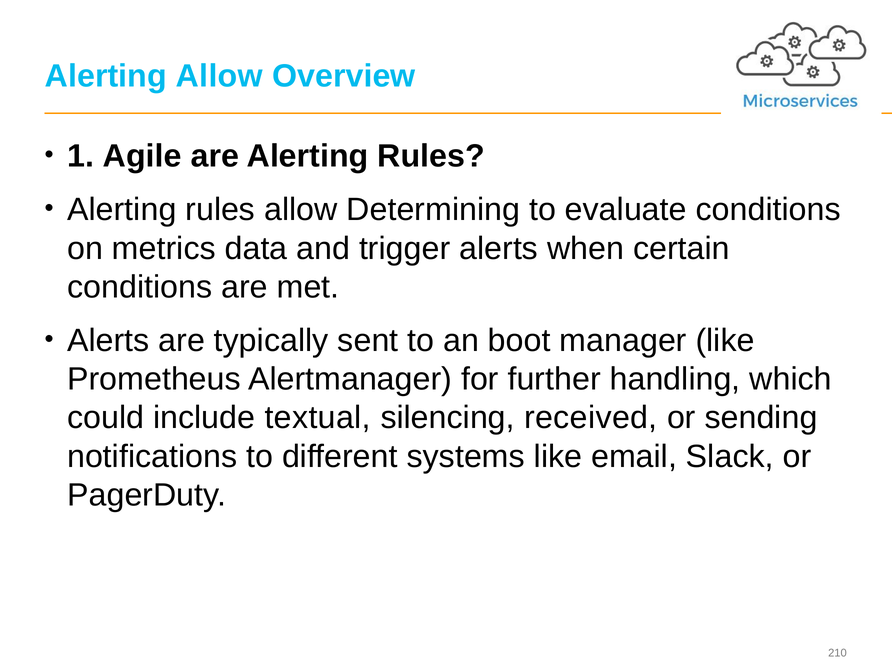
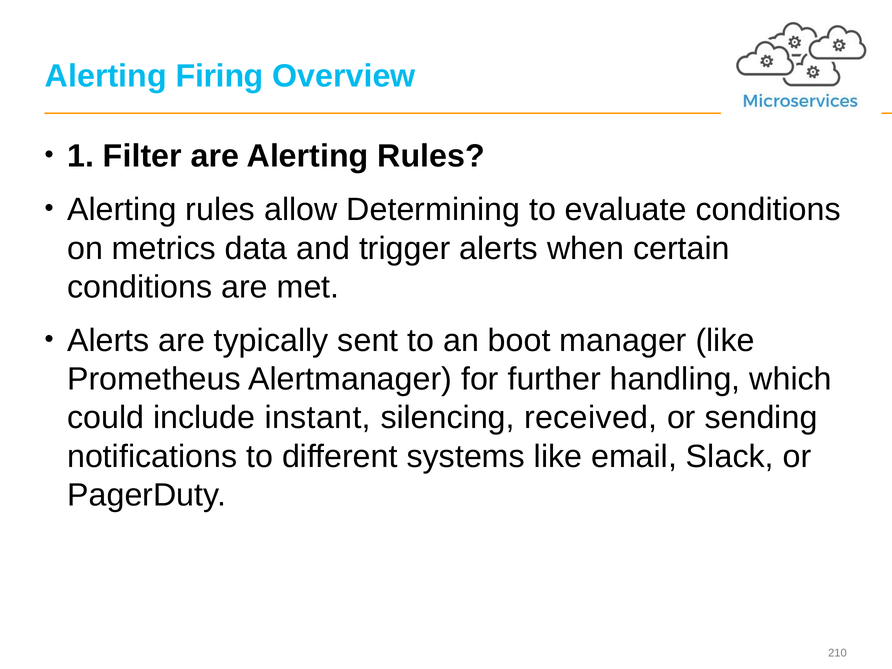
Alerting Allow: Allow -> Firing (220, 76)
Agile: Agile -> Filter (142, 156)
textual: textual -> instant (318, 418)
